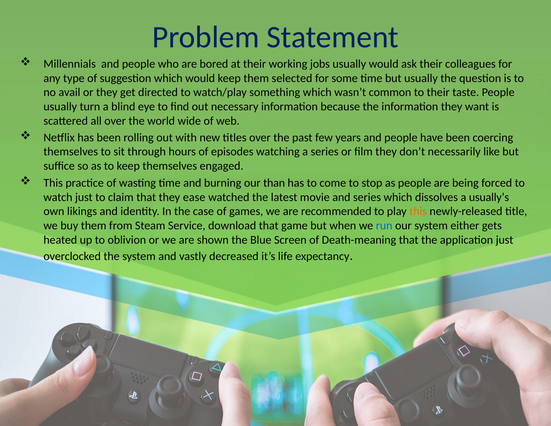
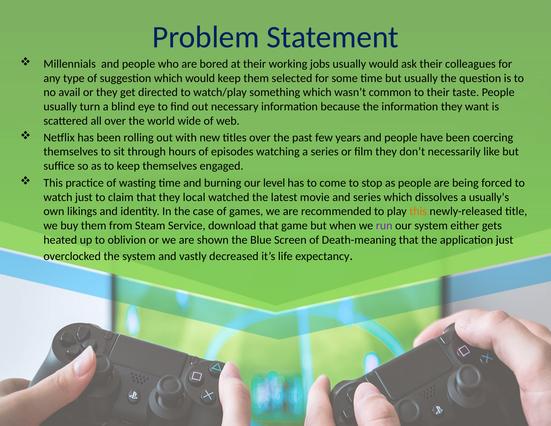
than: than -> level (274, 183)
ease: ease -> local (194, 197)
run colour: blue -> purple (384, 225)
